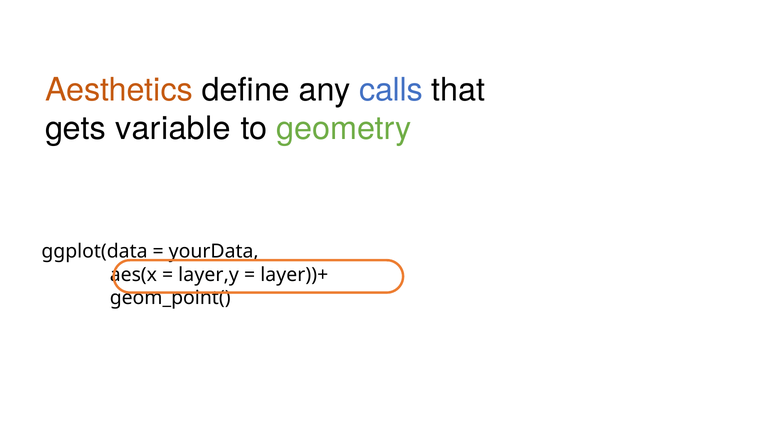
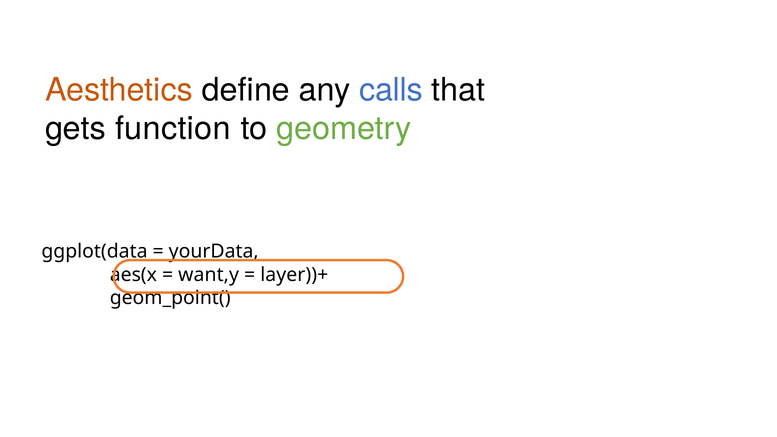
variable: variable -> function (173, 129)
layer,y: layer,y -> want,y (209, 275)
